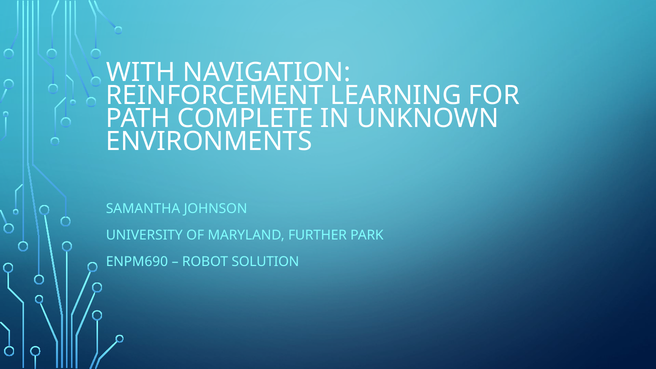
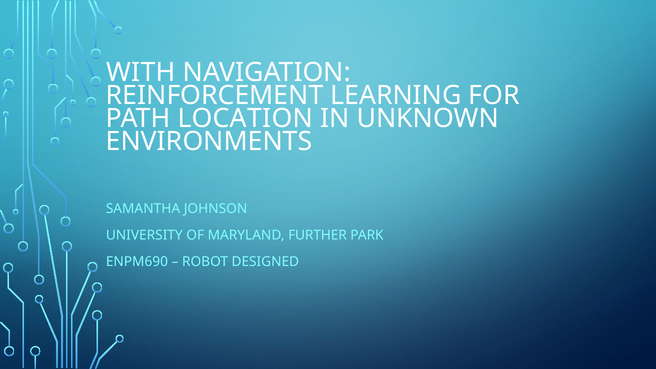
COMPLETE: COMPLETE -> LOCATION (245, 119)
SOLUTION: SOLUTION -> DESIGNED (265, 262)
